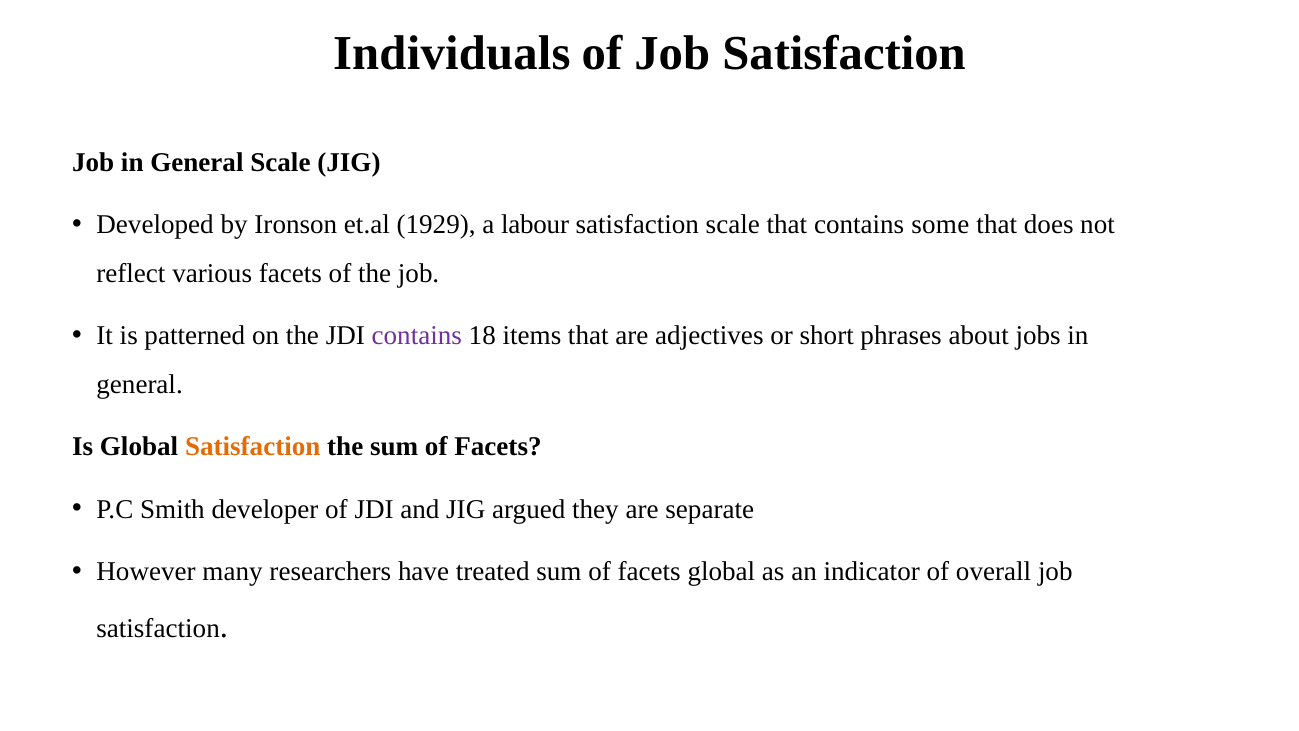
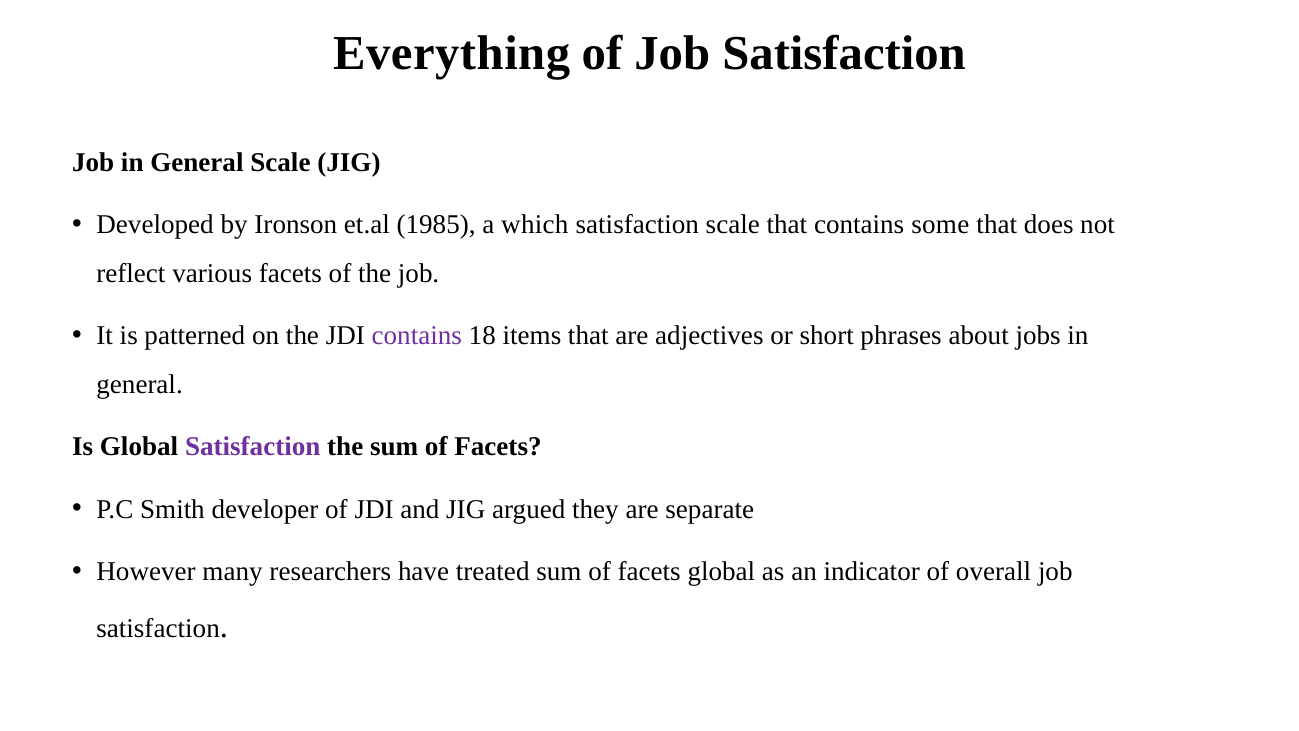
Individuals: Individuals -> Everything (452, 53)
1929: 1929 -> 1985 (436, 225)
labour: labour -> which (535, 225)
Satisfaction colour: orange -> purple (253, 447)
